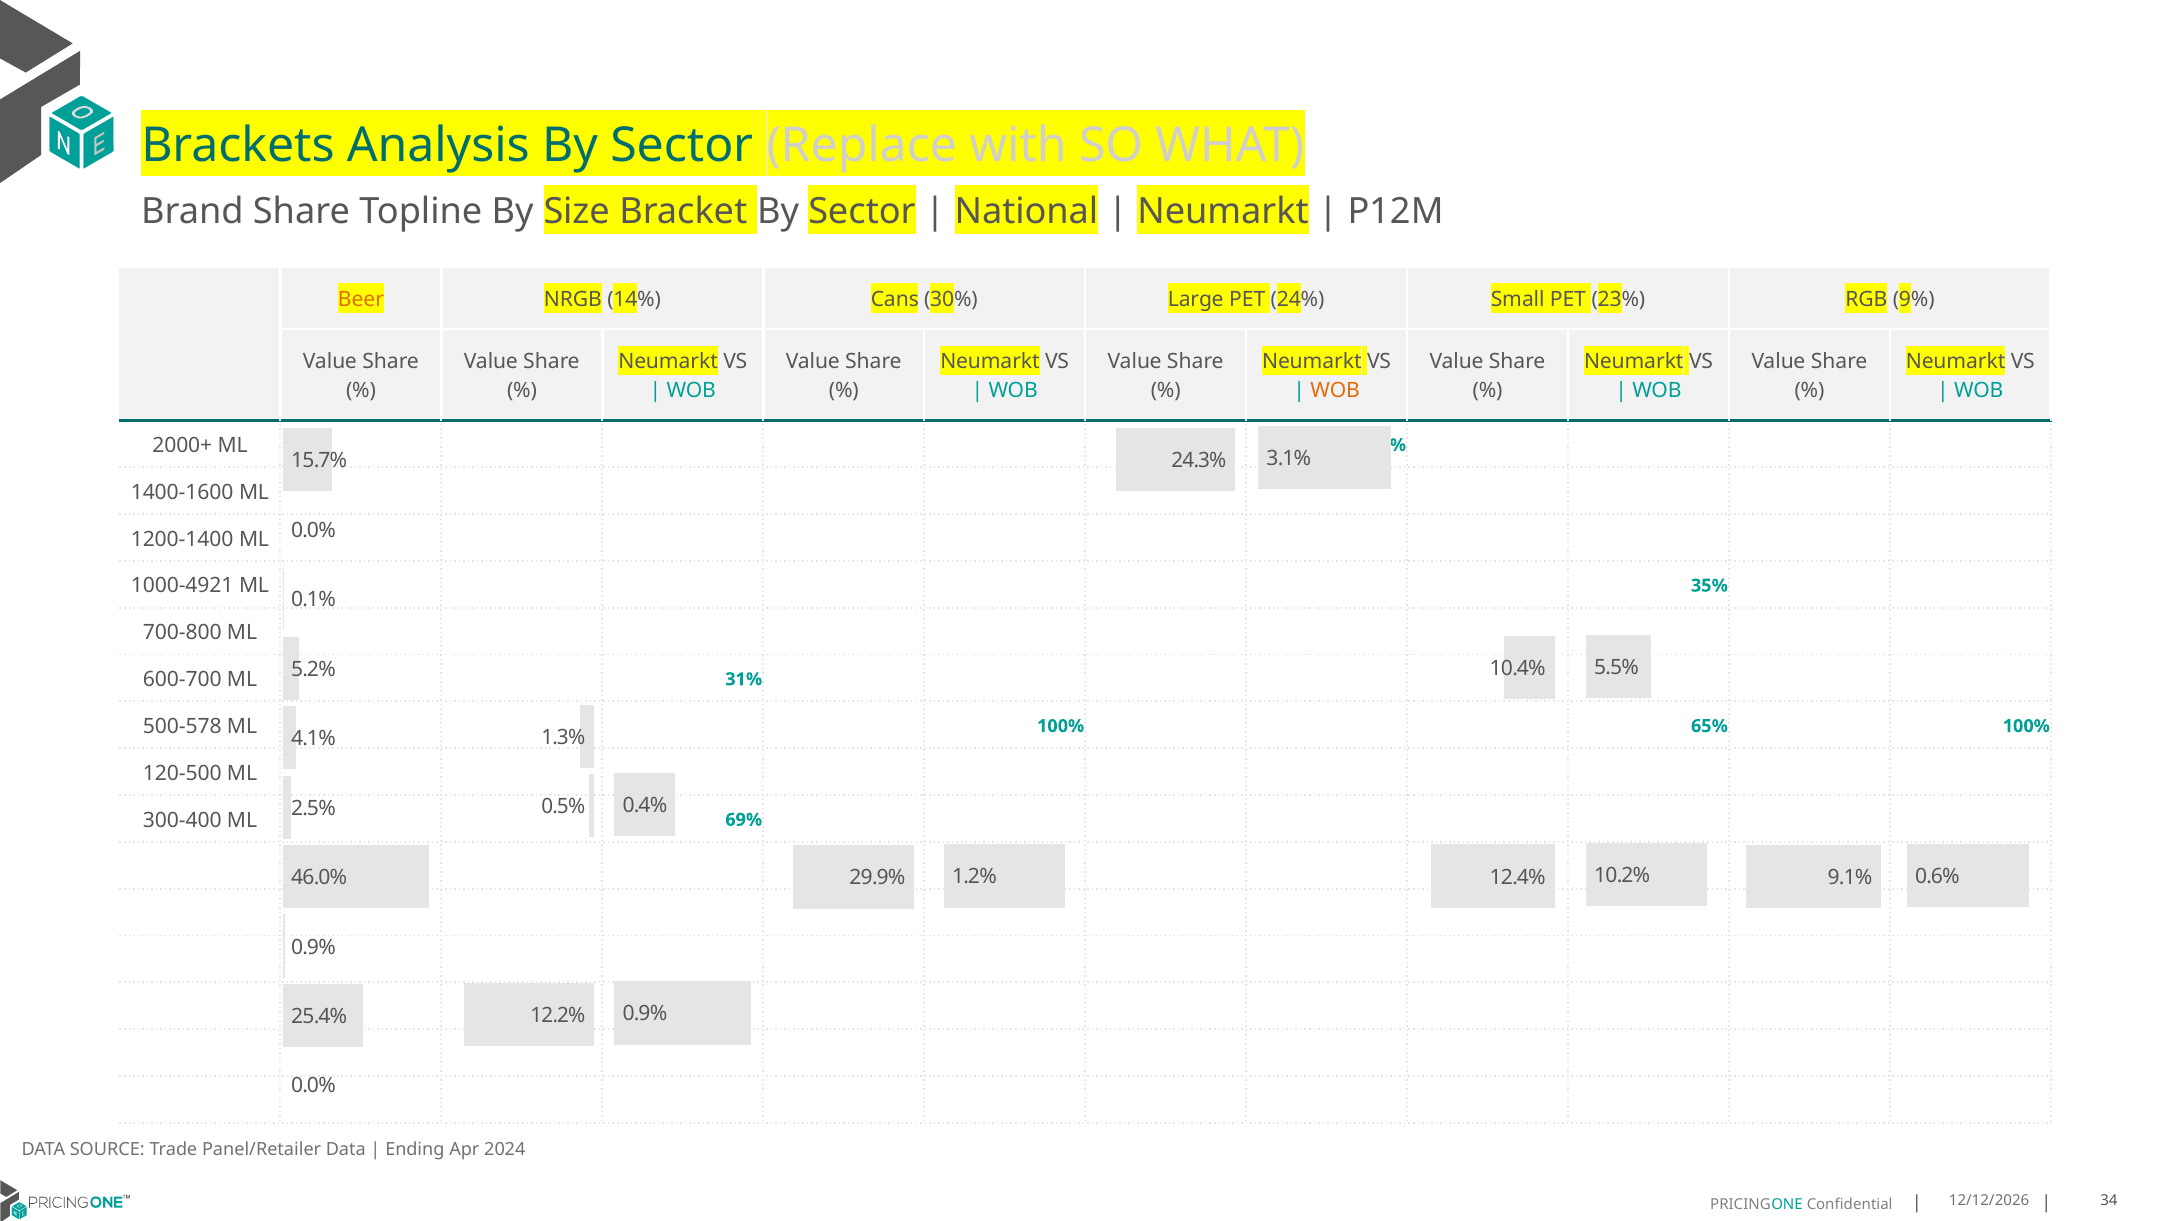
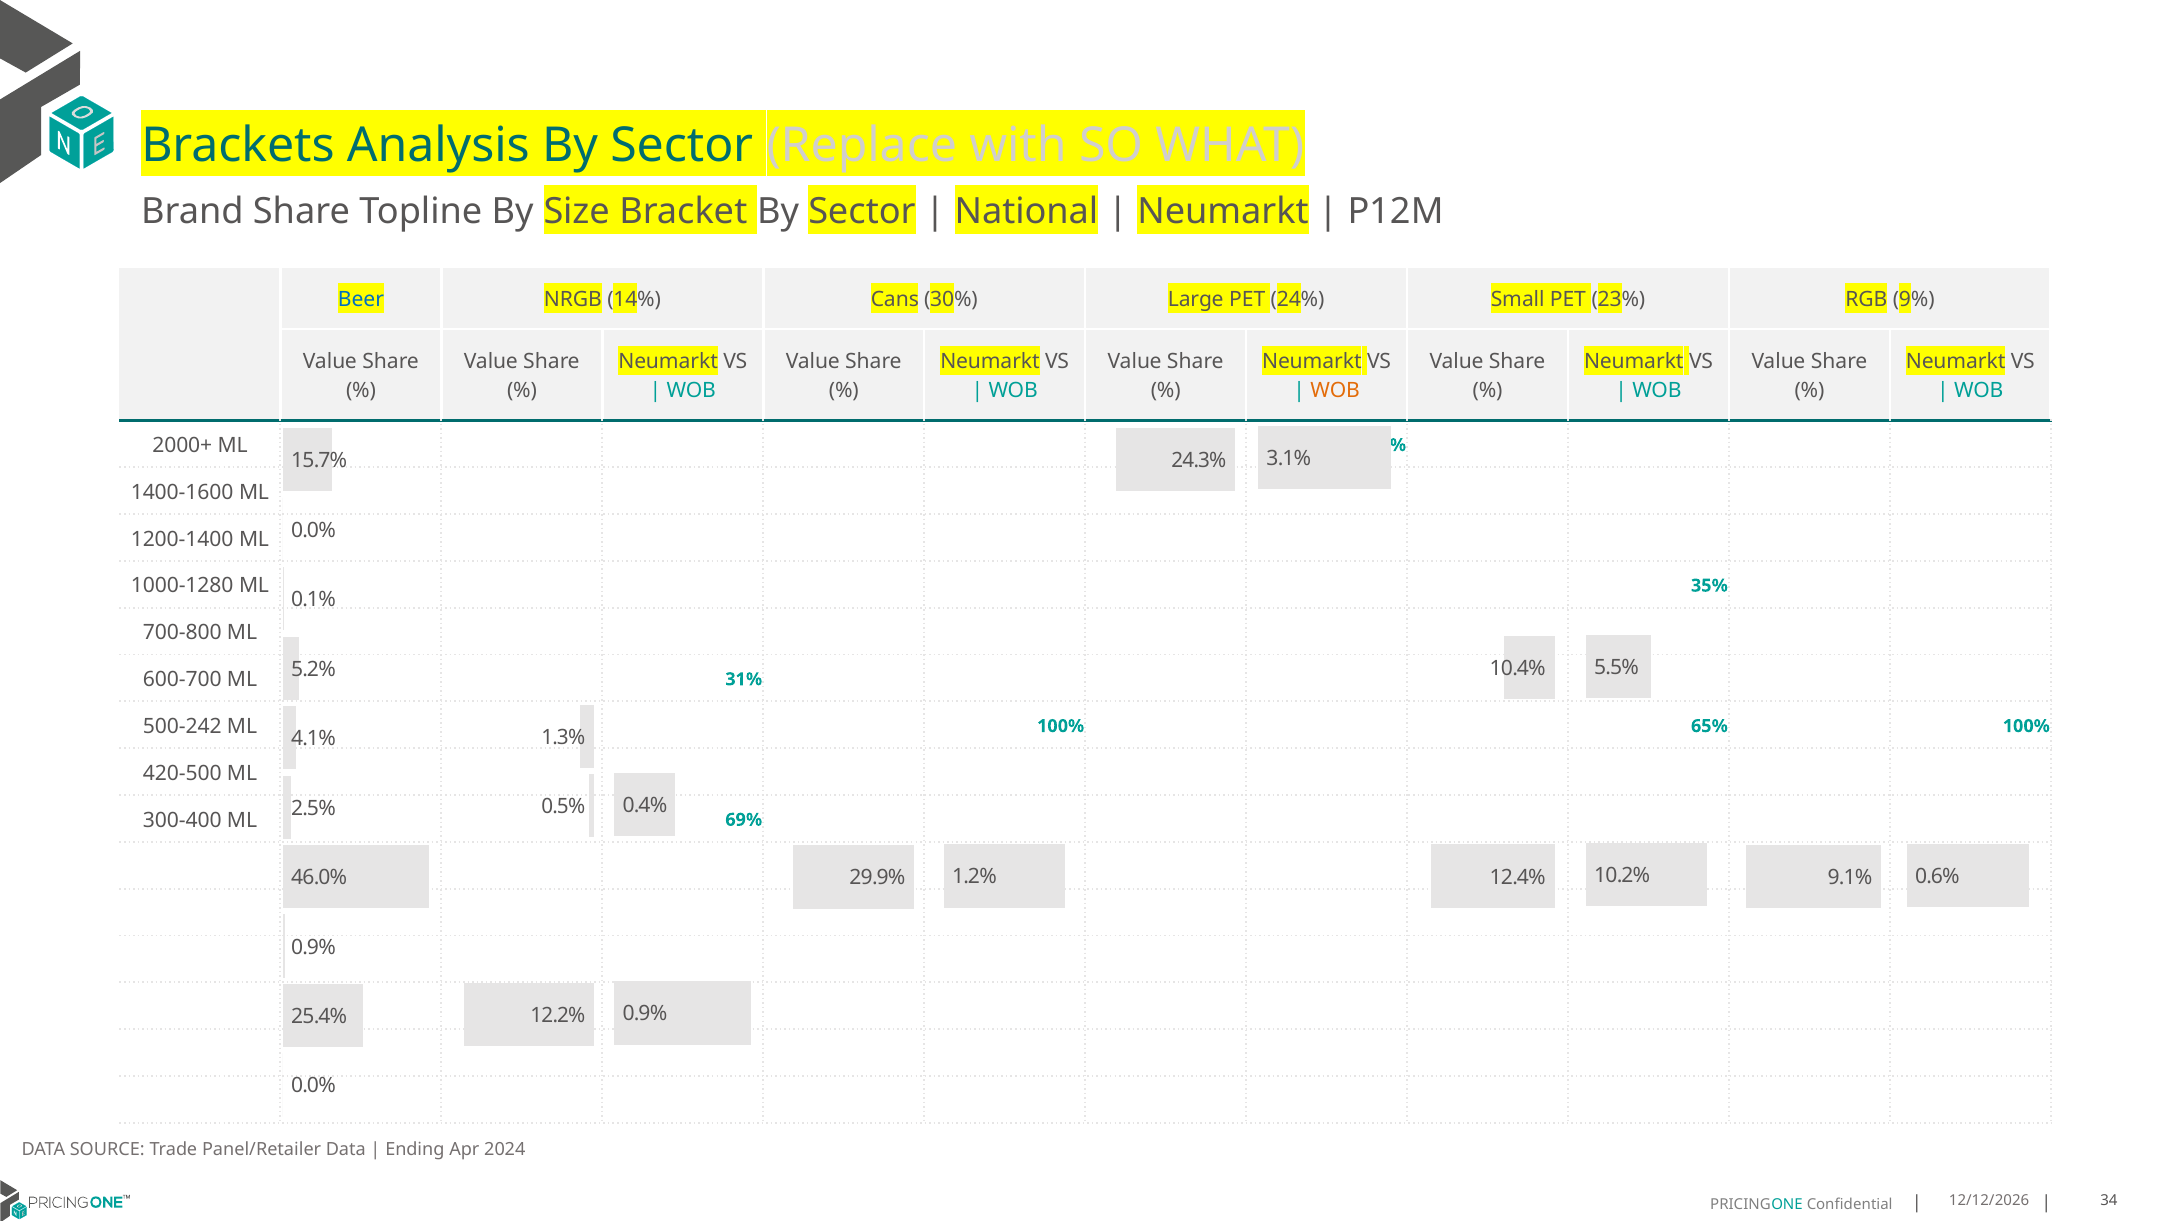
Beer colour: orange -> blue (361, 299)
1000-4921: 1000-4921 -> 1000-1280 (182, 586)
500-578: 500-578 -> 500-242 (182, 727)
120-500: 120-500 -> 420-500 (182, 773)
